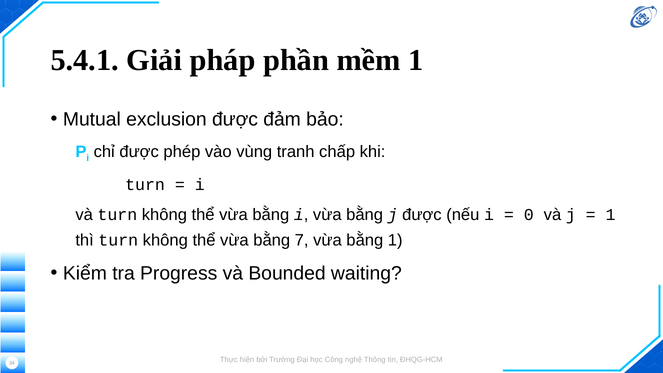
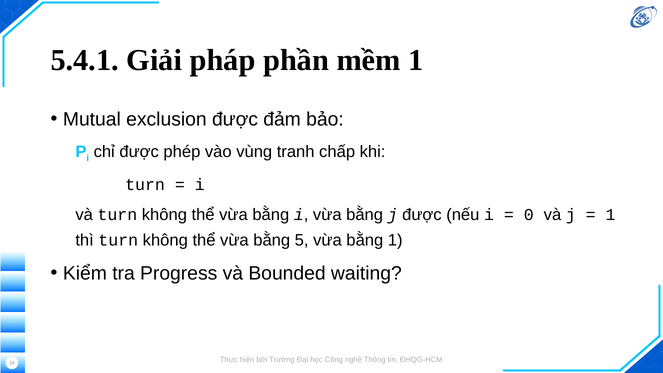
7: 7 -> 5 (302, 240)
